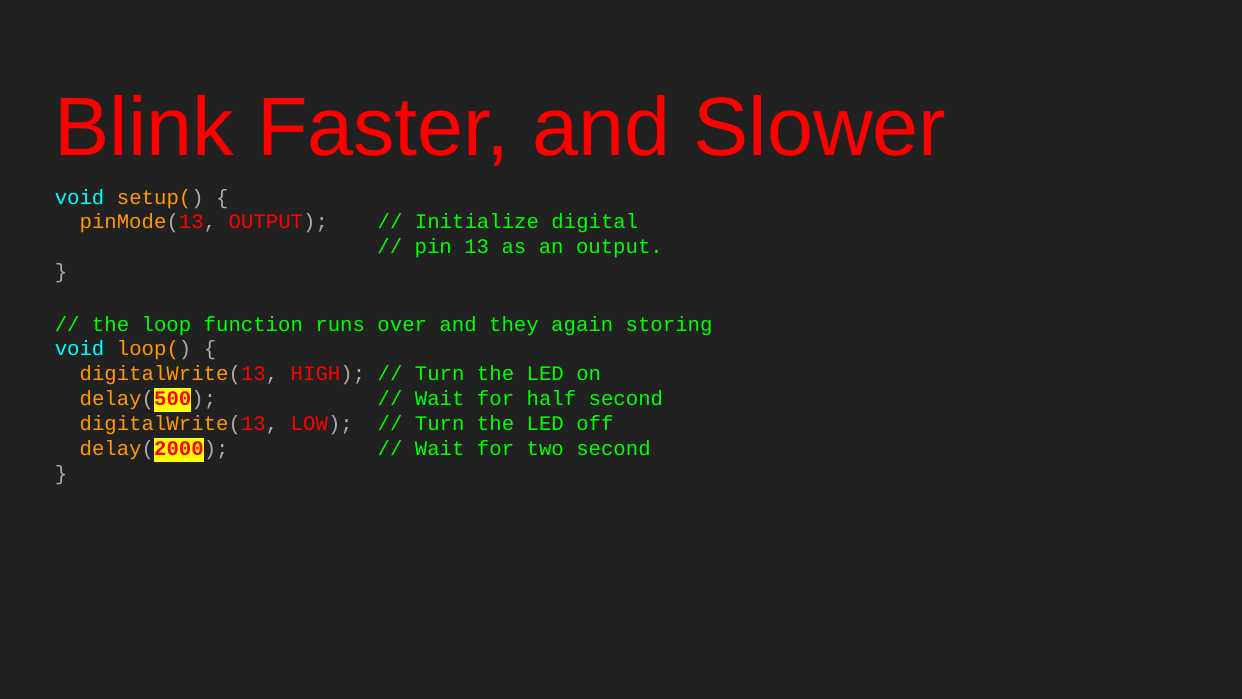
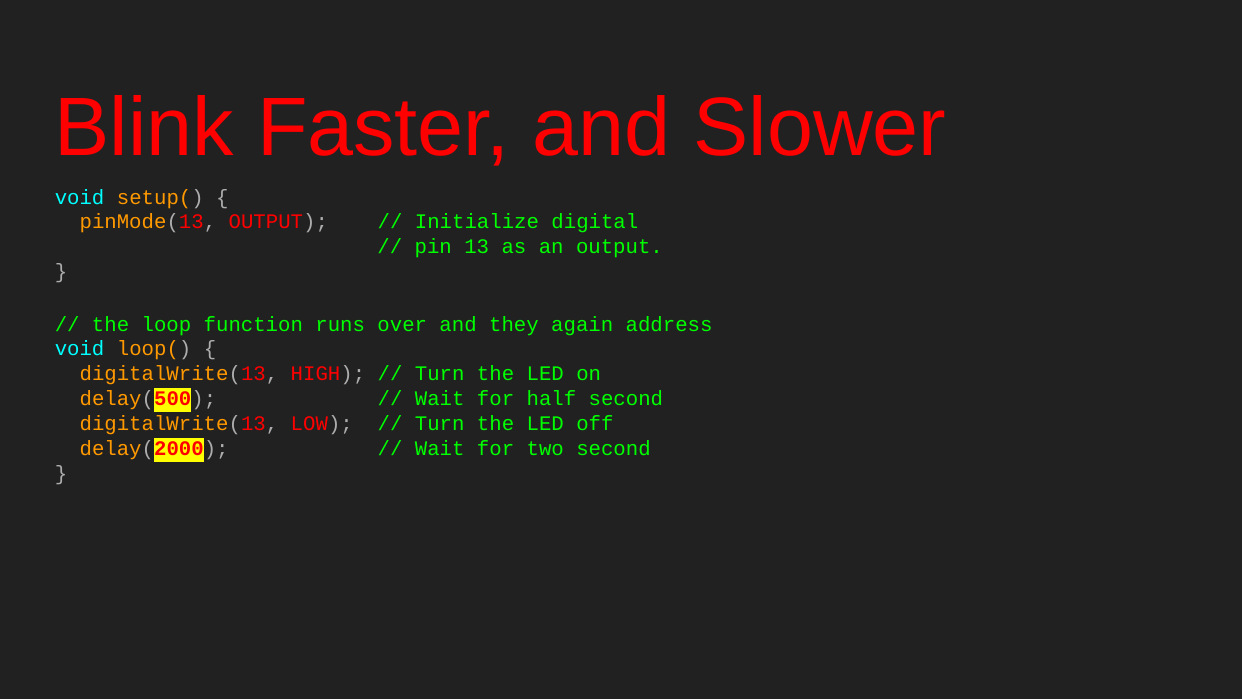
storing: storing -> address (669, 324)
